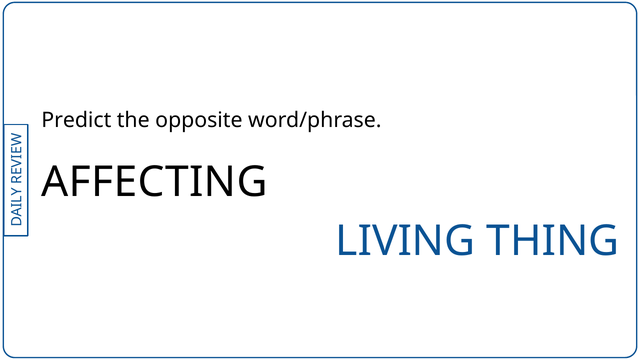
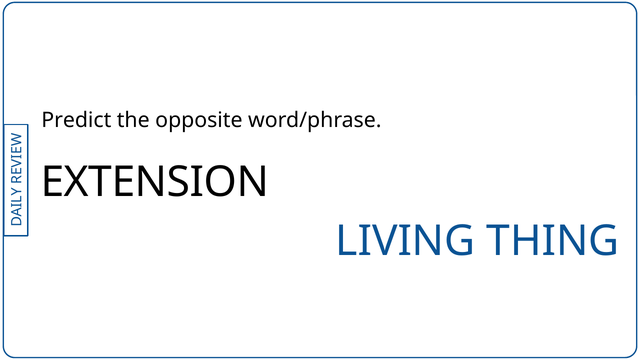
AFFECTING: AFFECTING -> EXTENSION (155, 182)
